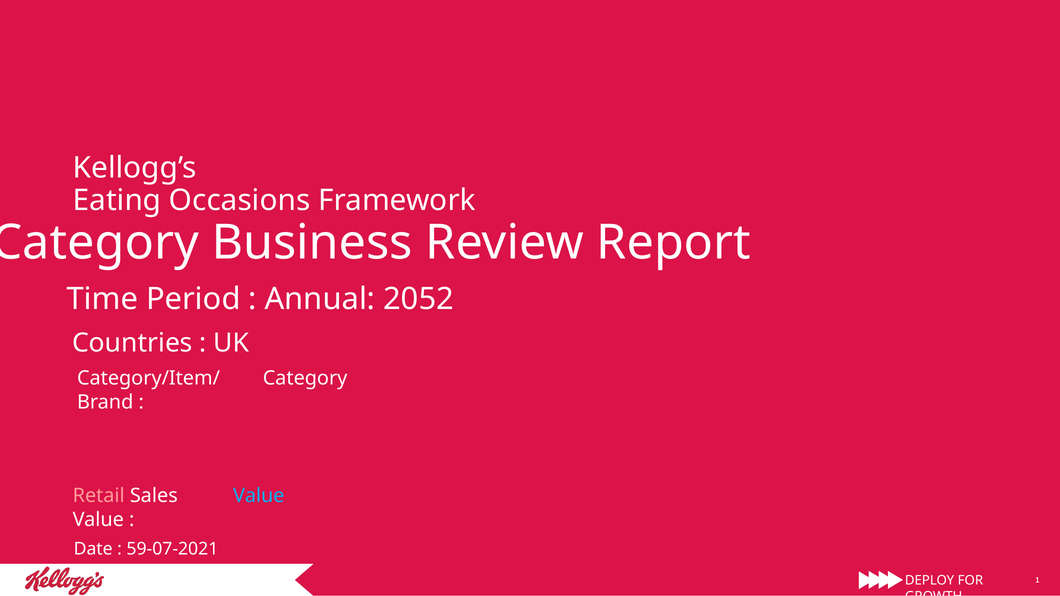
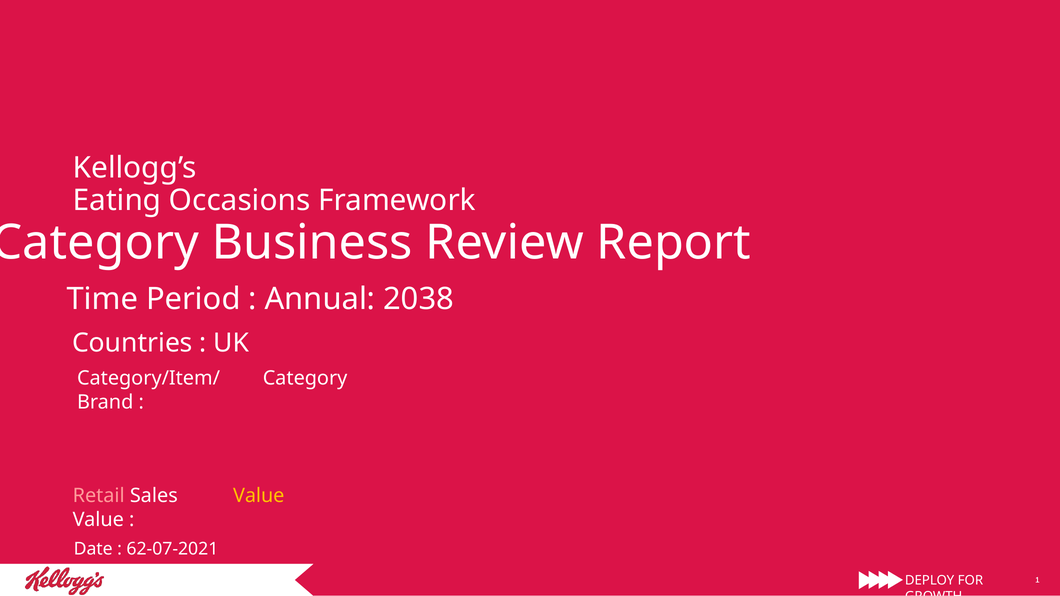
2052: 2052 -> 2038 (419, 299)
Value colour: light blue -> yellow (259, 496)
59-07-2021: 59-07-2021 -> 62-07-2021 (172, 549)
